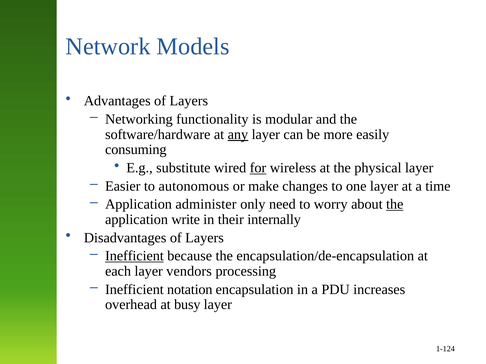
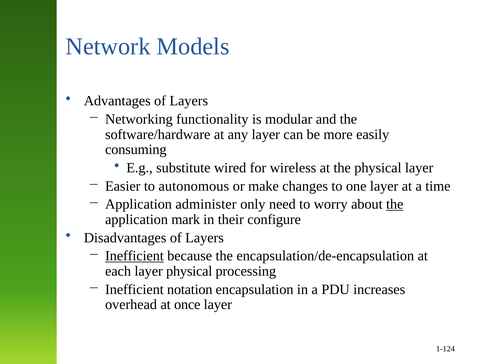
any underline: present -> none (238, 135)
for underline: present -> none (258, 168)
write: write -> mark (186, 220)
internally: internally -> configure (274, 220)
layer vendors: vendors -> physical (189, 272)
busy: busy -> once (187, 305)
